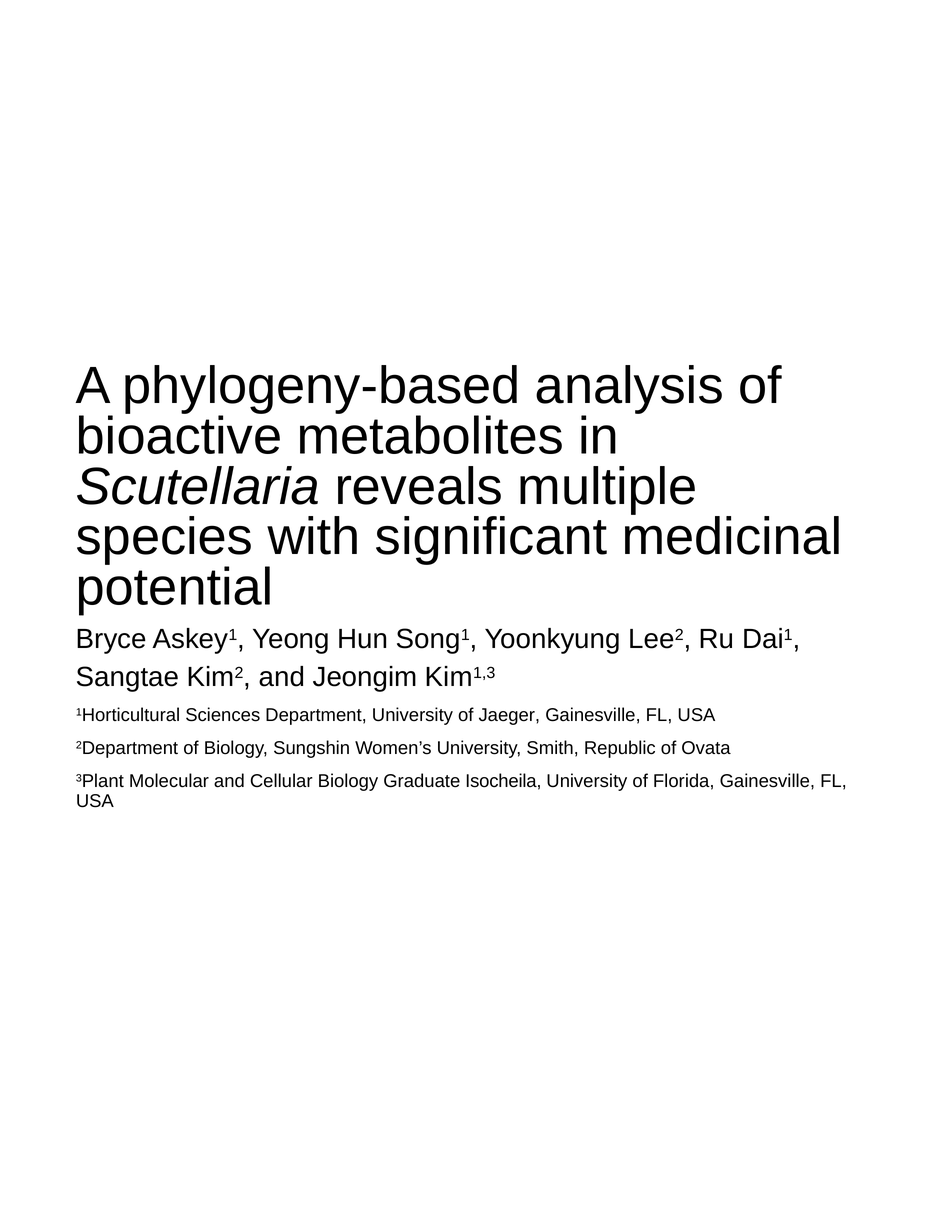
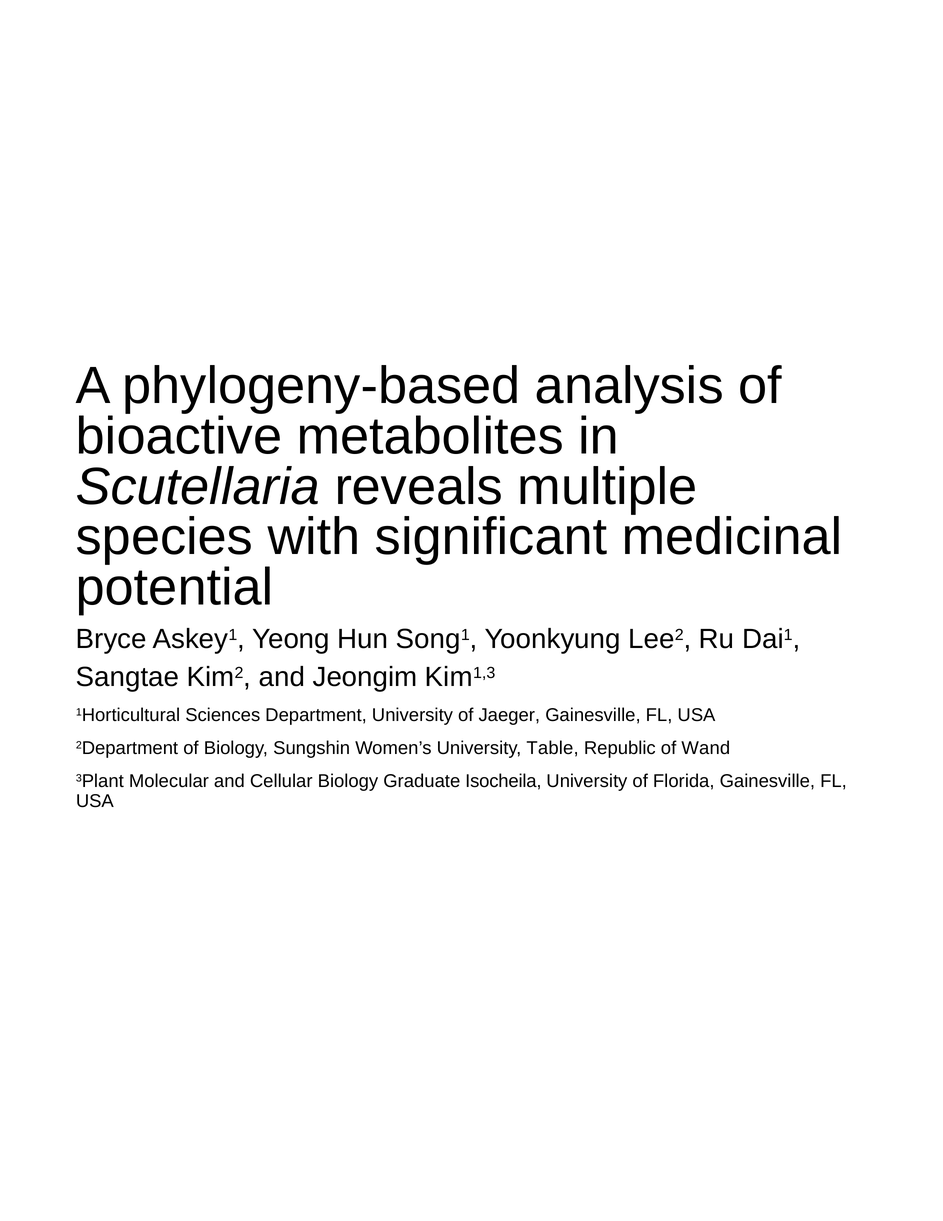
Smith: Smith -> Table (553, 748)
Ovata: Ovata -> Wand (706, 748)
